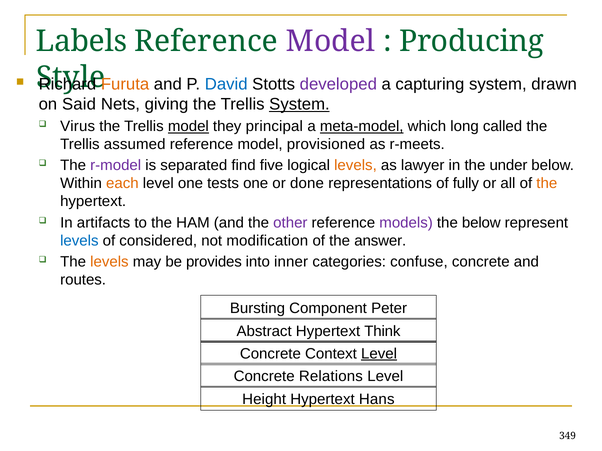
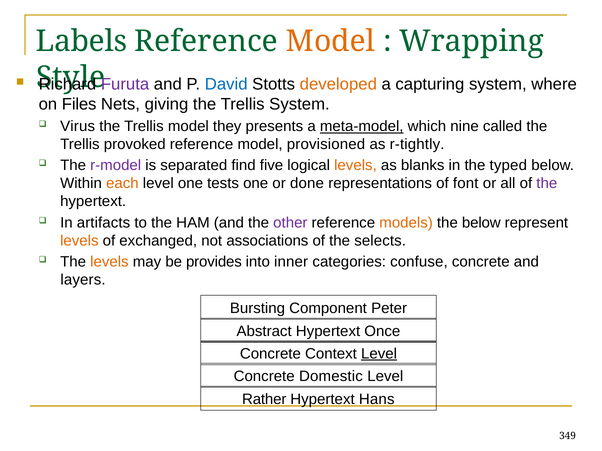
Model colour: purple -> orange (331, 41)
Producing: Producing -> Wrapping (472, 41)
Furuta colour: orange -> purple (125, 84)
developed colour: purple -> orange (338, 84)
drawn: drawn -> where (554, 84)
Said: Said -> Files (79, 105)
System underline: present -> none (299, 105)
model underline: present -> none (188, 126)
principal: principal -> presents (274, 126)
long: long -> nine (465, 126)
assumed: assumed -> provoked (135, 145)
r-meets: r-meets -> r-tightly (417, 145)
lawyer: lawyer -> blanks (423, 166)
under: under -> typed (508, 166)
fully: fully -> font (466, 184)
the colour: orange -> purple (547, 184)
models colour: purple -> orange (406, 223)
levels colour: blue -> orange (79, 241)
considered: considered -> exchanged (158, 241)
modification: modification -> associations (267, 241)
answer: answer -> selects (380, 241)
routes: routes -> layers (83, 280)
Think: Think -> Once (382, 332)
Relations: Relations -> Domestic (331, 377)
Height: Height -> Rather (264, 400)
